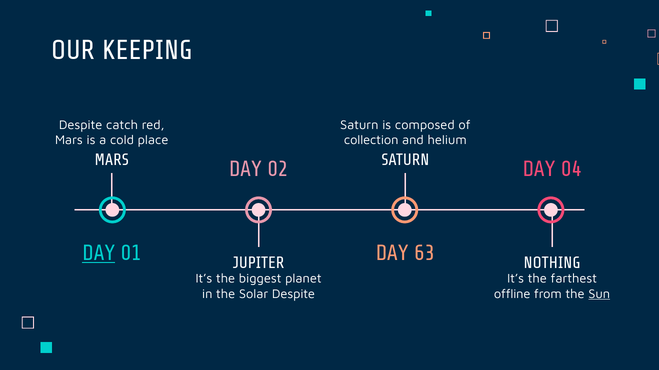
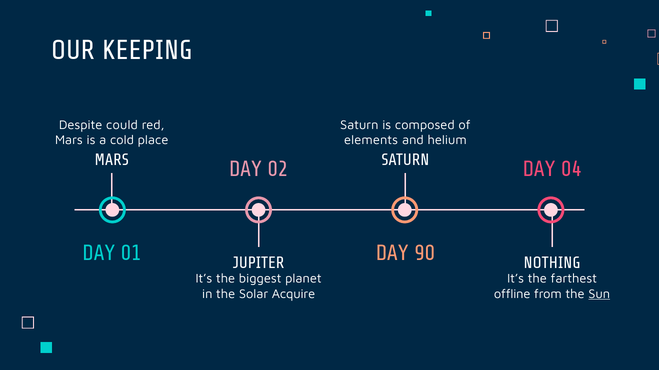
catch: catch -> could (122, 125)
collection: collection -> elements (371, 140)
DAY underline: present -> none (99, 253)
63: 63 -> 90 (425, 253)
Solar Despite: Despite -> Acquire (294, 294)
